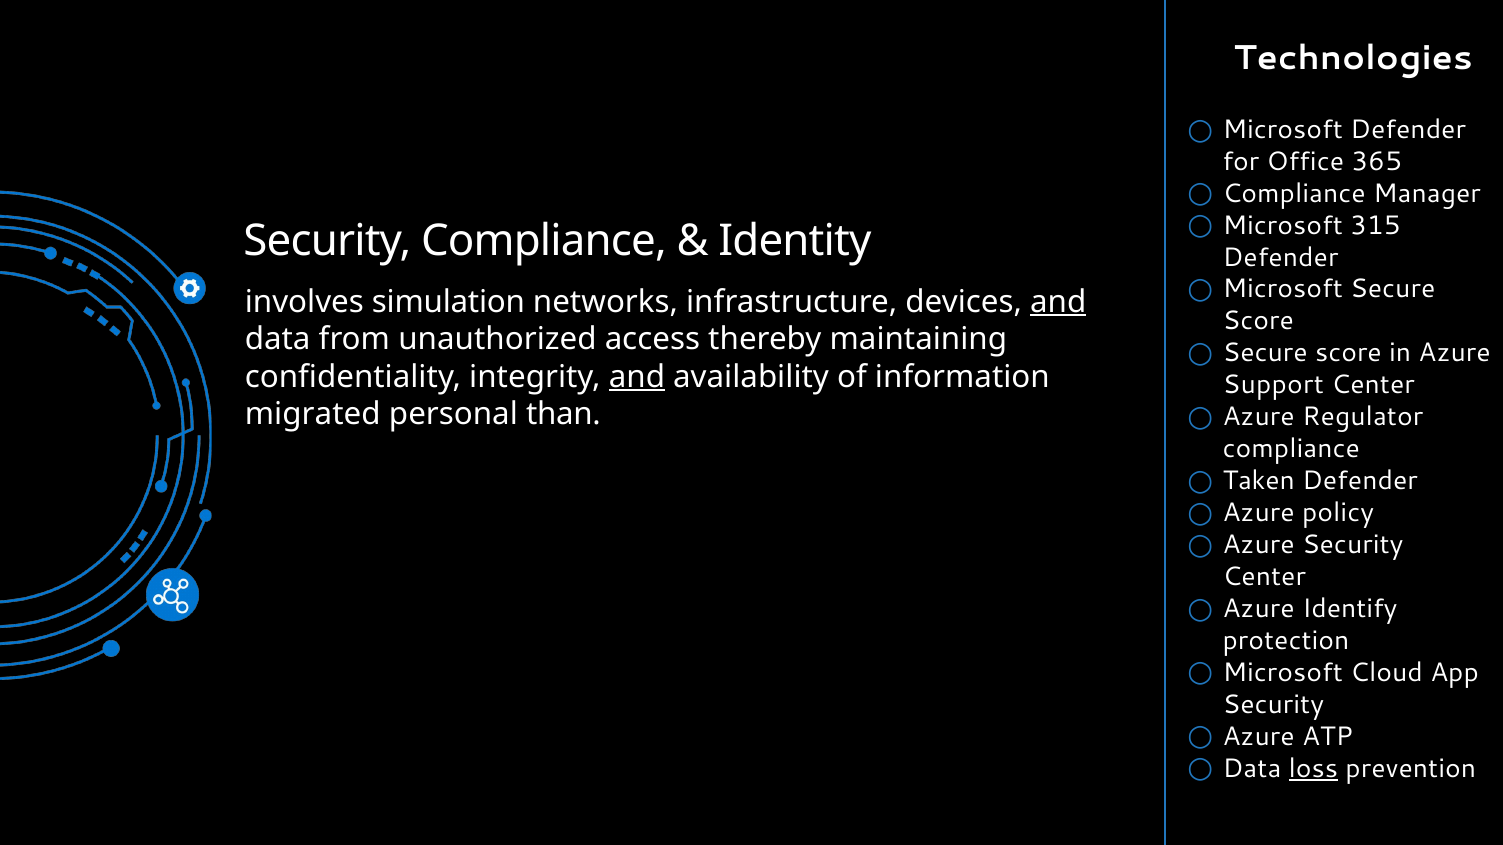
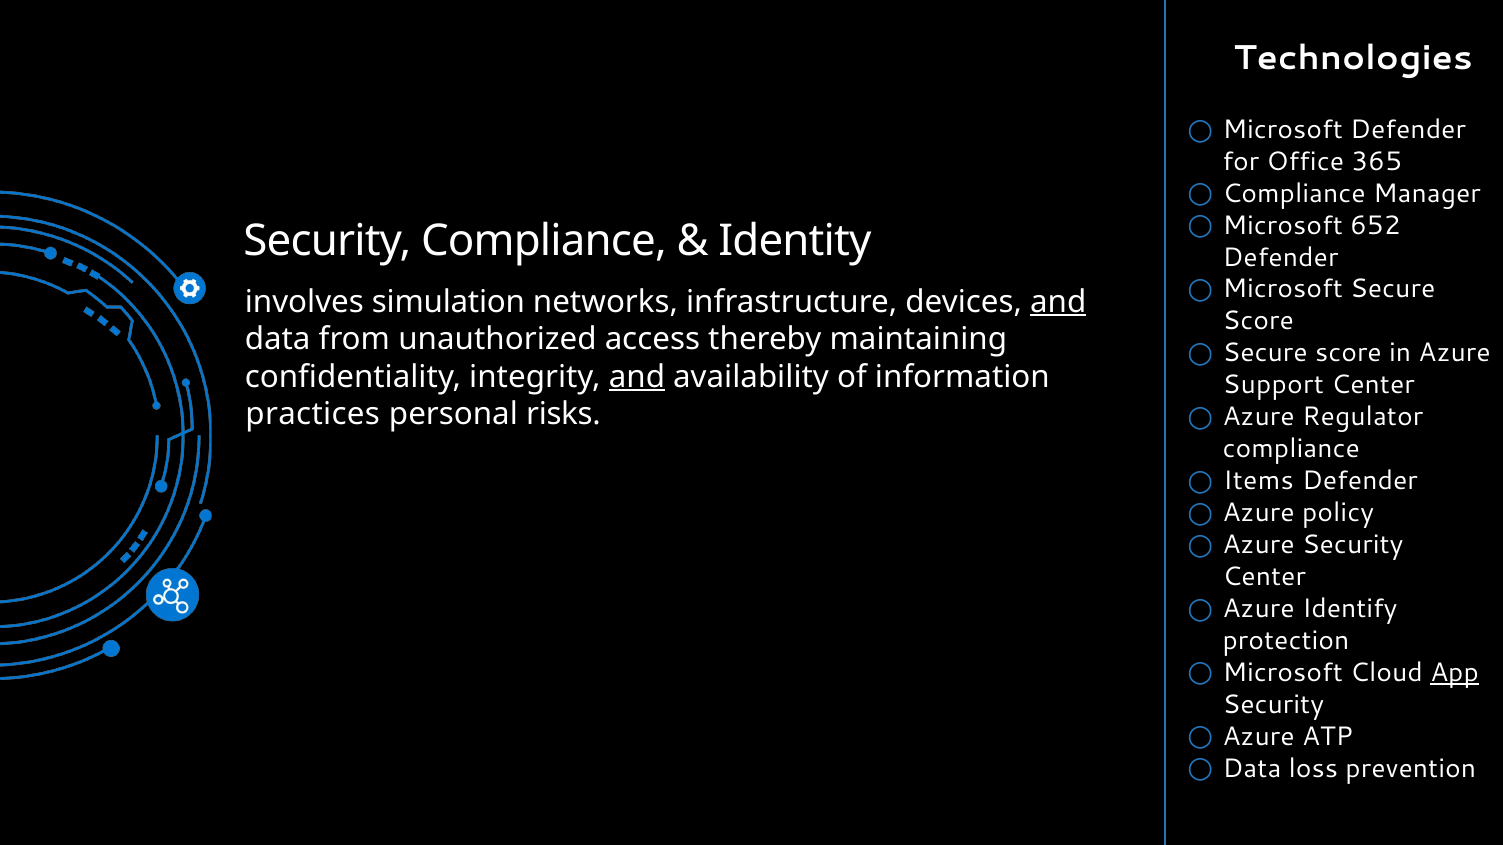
315: 315 -> 652 (1375, 225)
migrated: migrated -> practices (313, 415)
than: than -> risks (563, 415)
Taken: Taken -> Items (1258, 481)
App underline: none -> present (1455, 673)
loss underline: present -> none (1313, 769)
